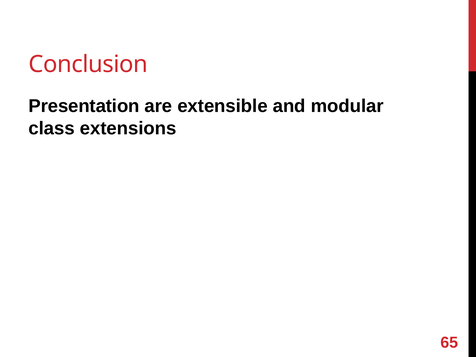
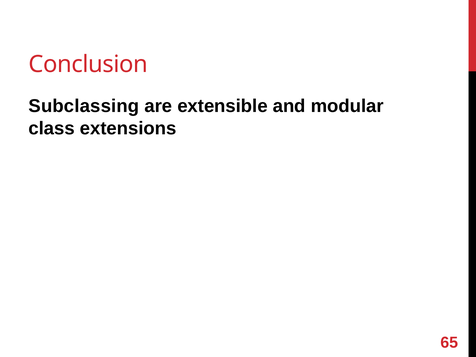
Presentation: Presentation -> Subclassing (84, 106)
